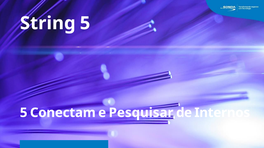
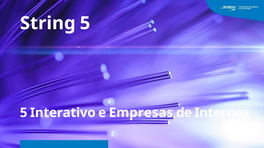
Conectam: Conectam -> Interativo (63, 113)
Pesquisar: Pesquisar -> Empresas (141, 113)
